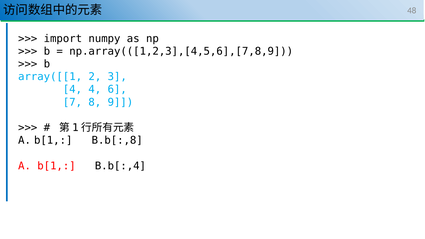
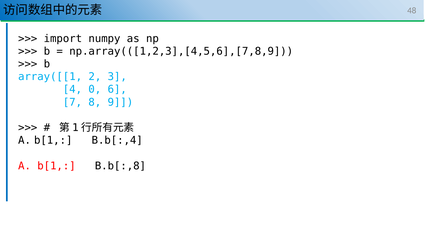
4 4: 4 -> 0 (95, 90)
B.b[:,8: B.b[:,8 -> B.b[:,4 (117, 141)
B.b[:,4: B.b[:,4 -> B.b[:,8 (120, 166)
